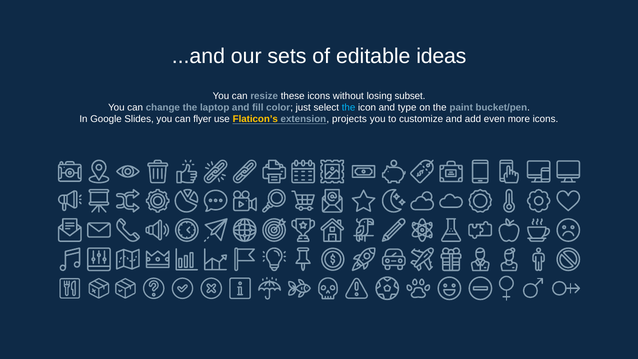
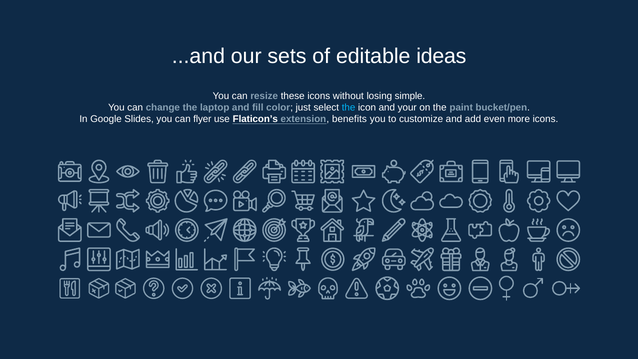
subset: subset -> simple (410, 96)
type: type -> your (407, 108)
Flaticon’s colour: yellow -> white (255, 119)
projects: projects -> benefits (349, 119)
